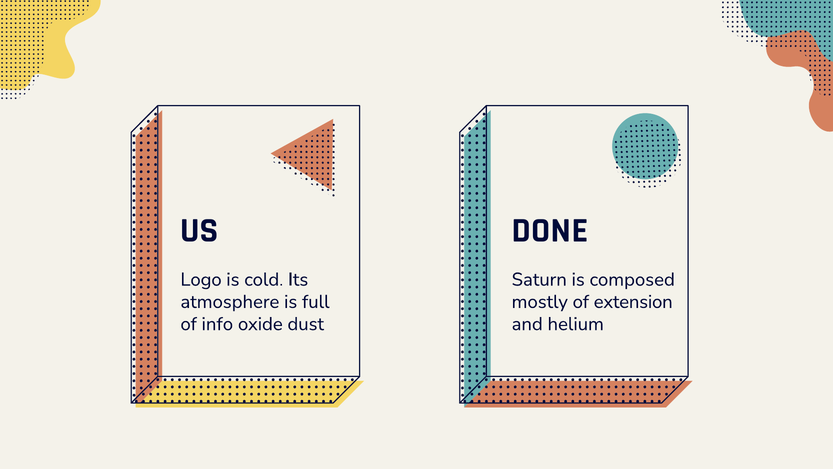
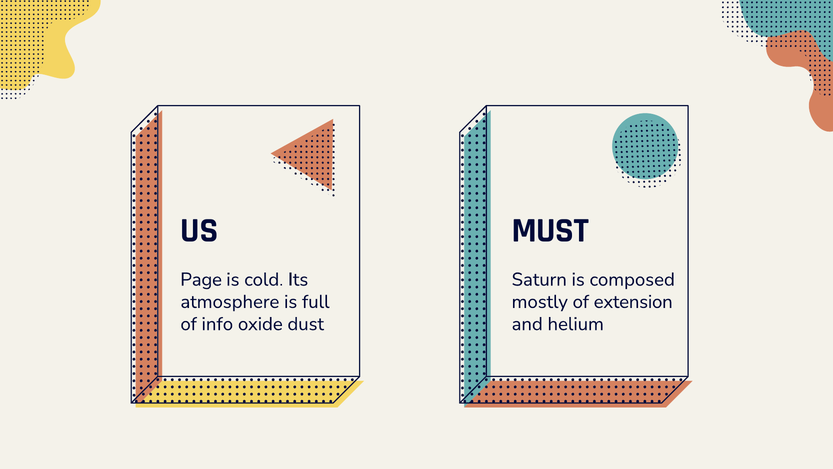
DONE: DONE -> MUST (550, 230)
Logo: Logo -> Page (201, 279)
